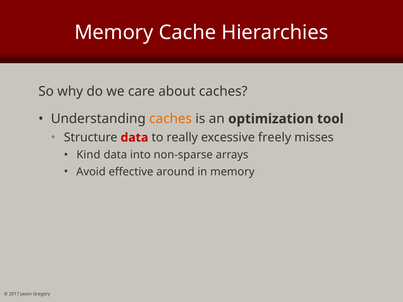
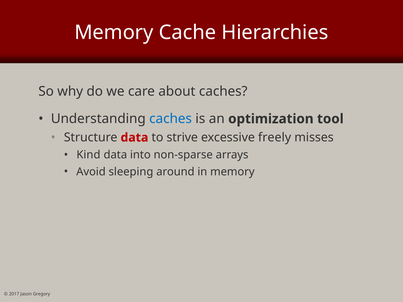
caches colour: orange -> blue (171, 119)
really: really -> strive (182, 138)
effective: effective -> sleeping (131, 172)
